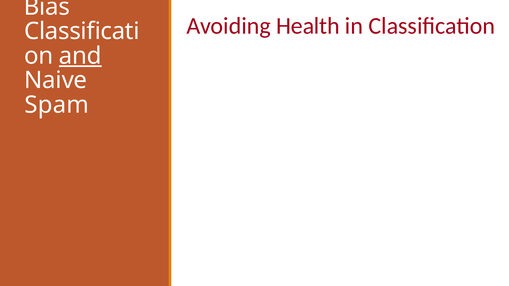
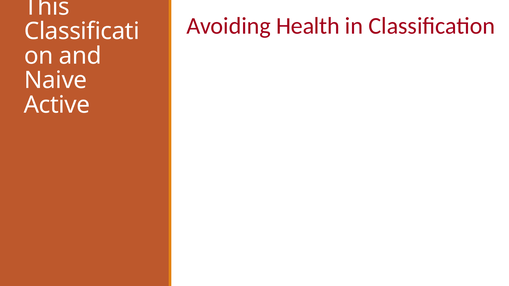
Bias: Bias -> This (47, 7)
and underline: present -> none (80, 56)
Spam: Spam -> Active (57, 105)
